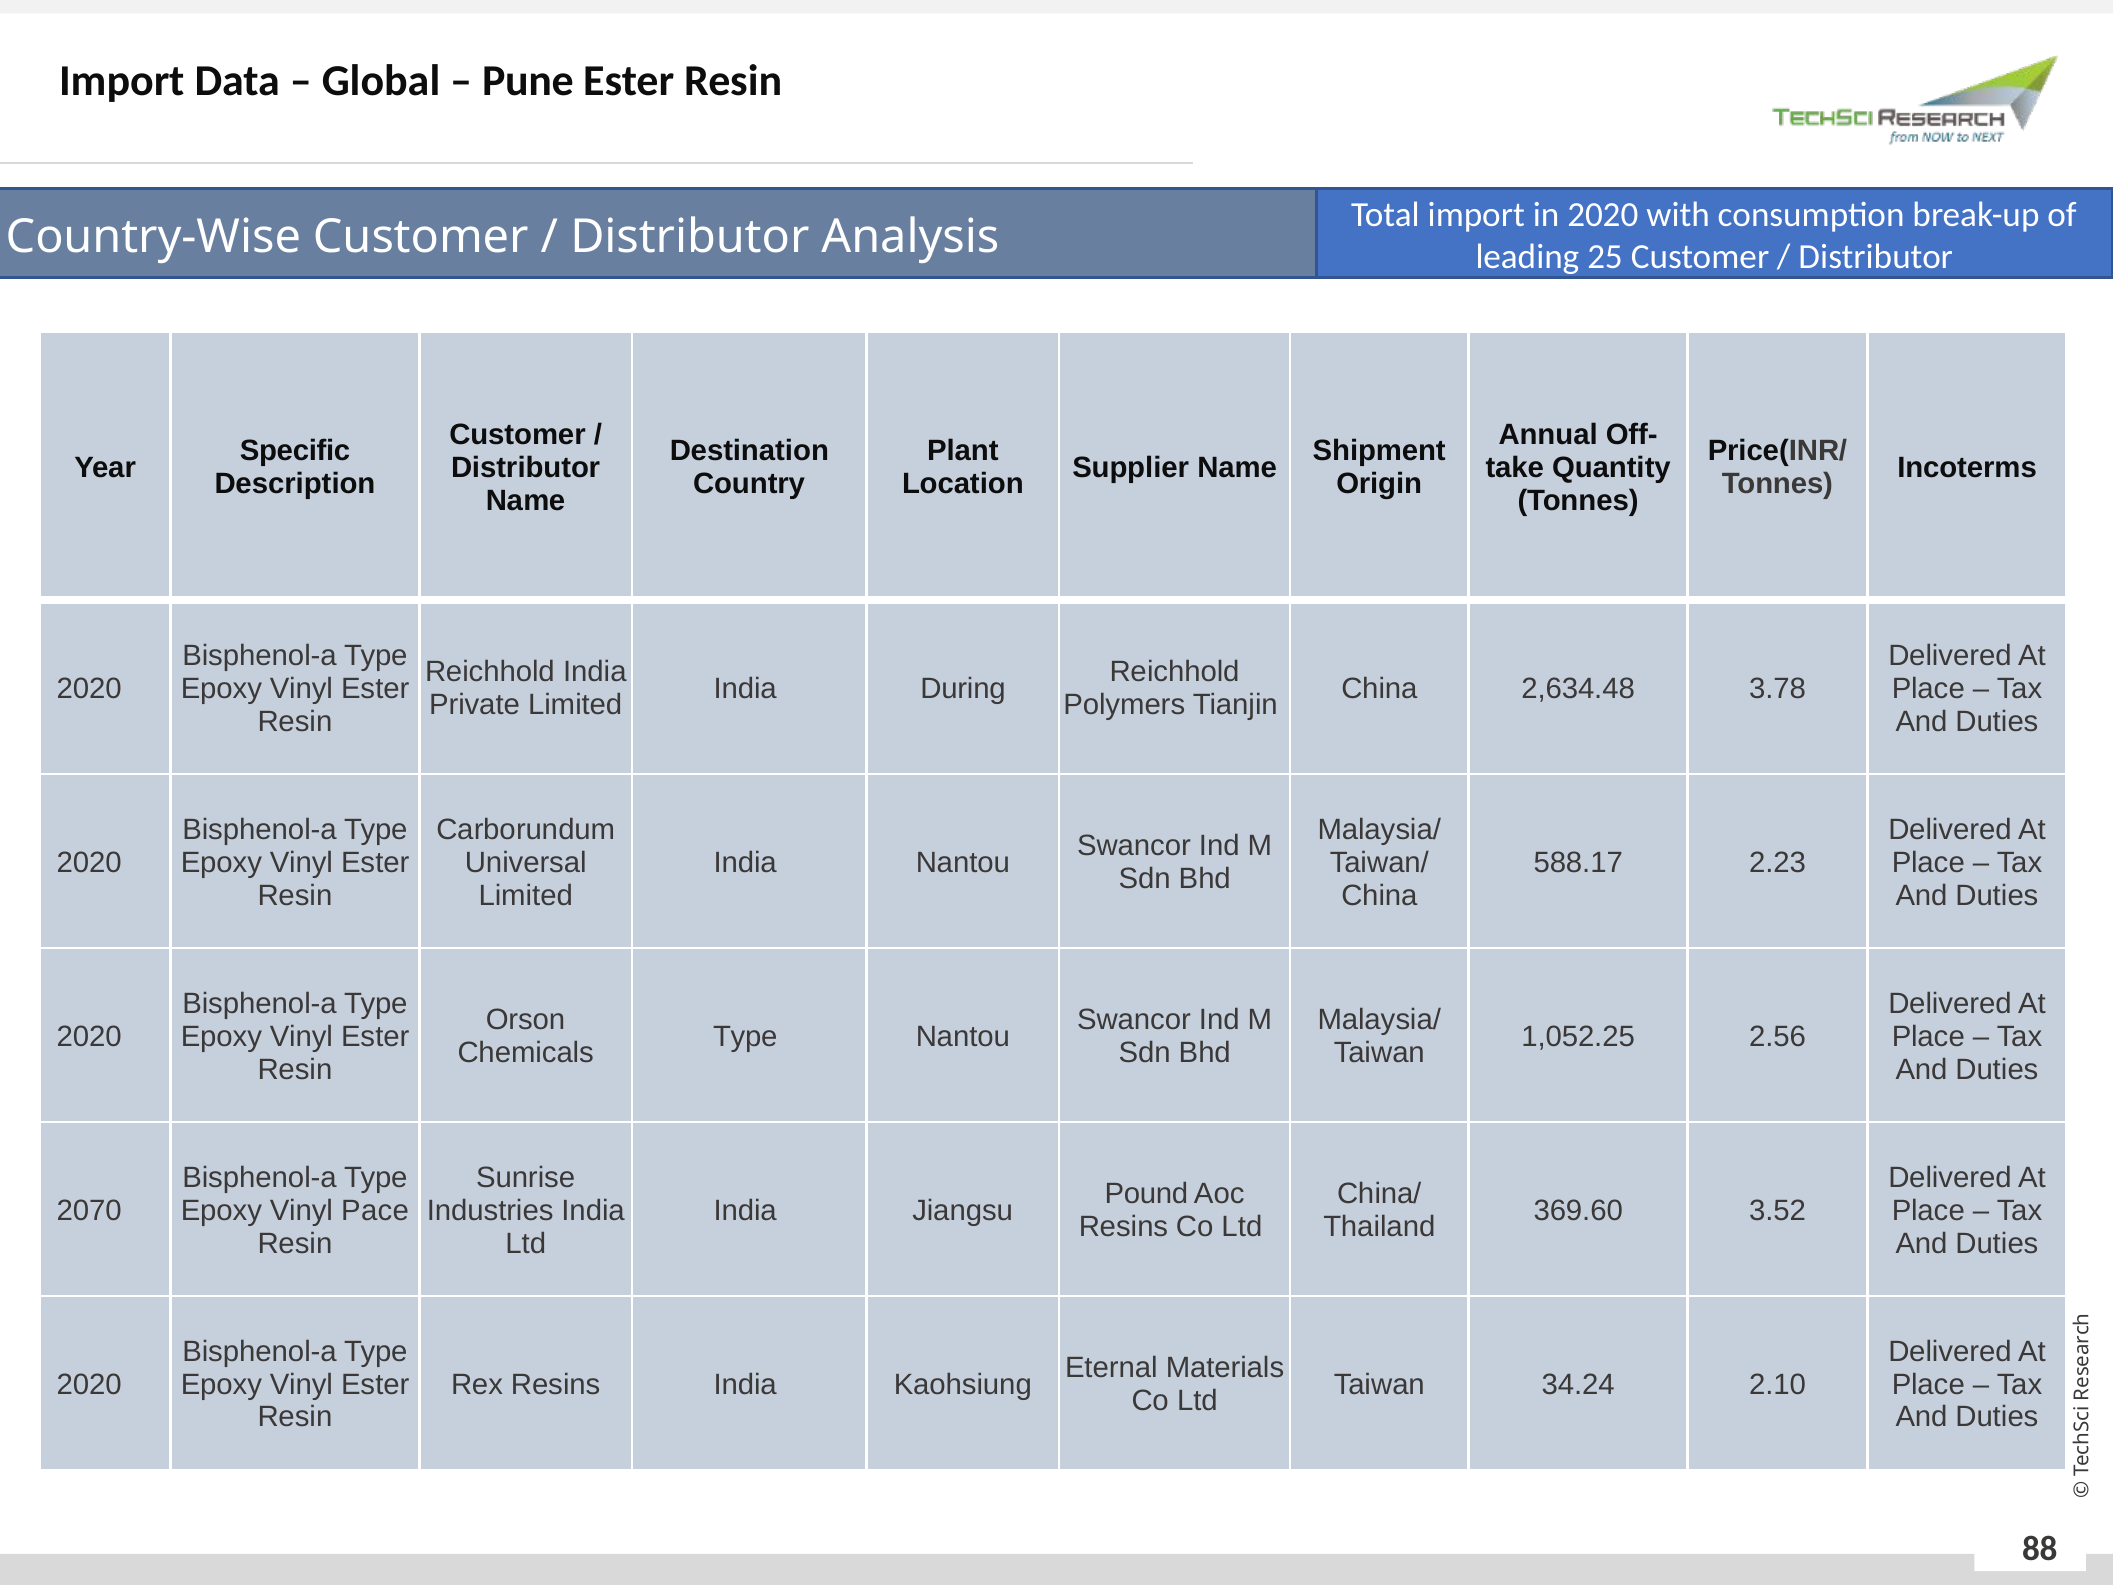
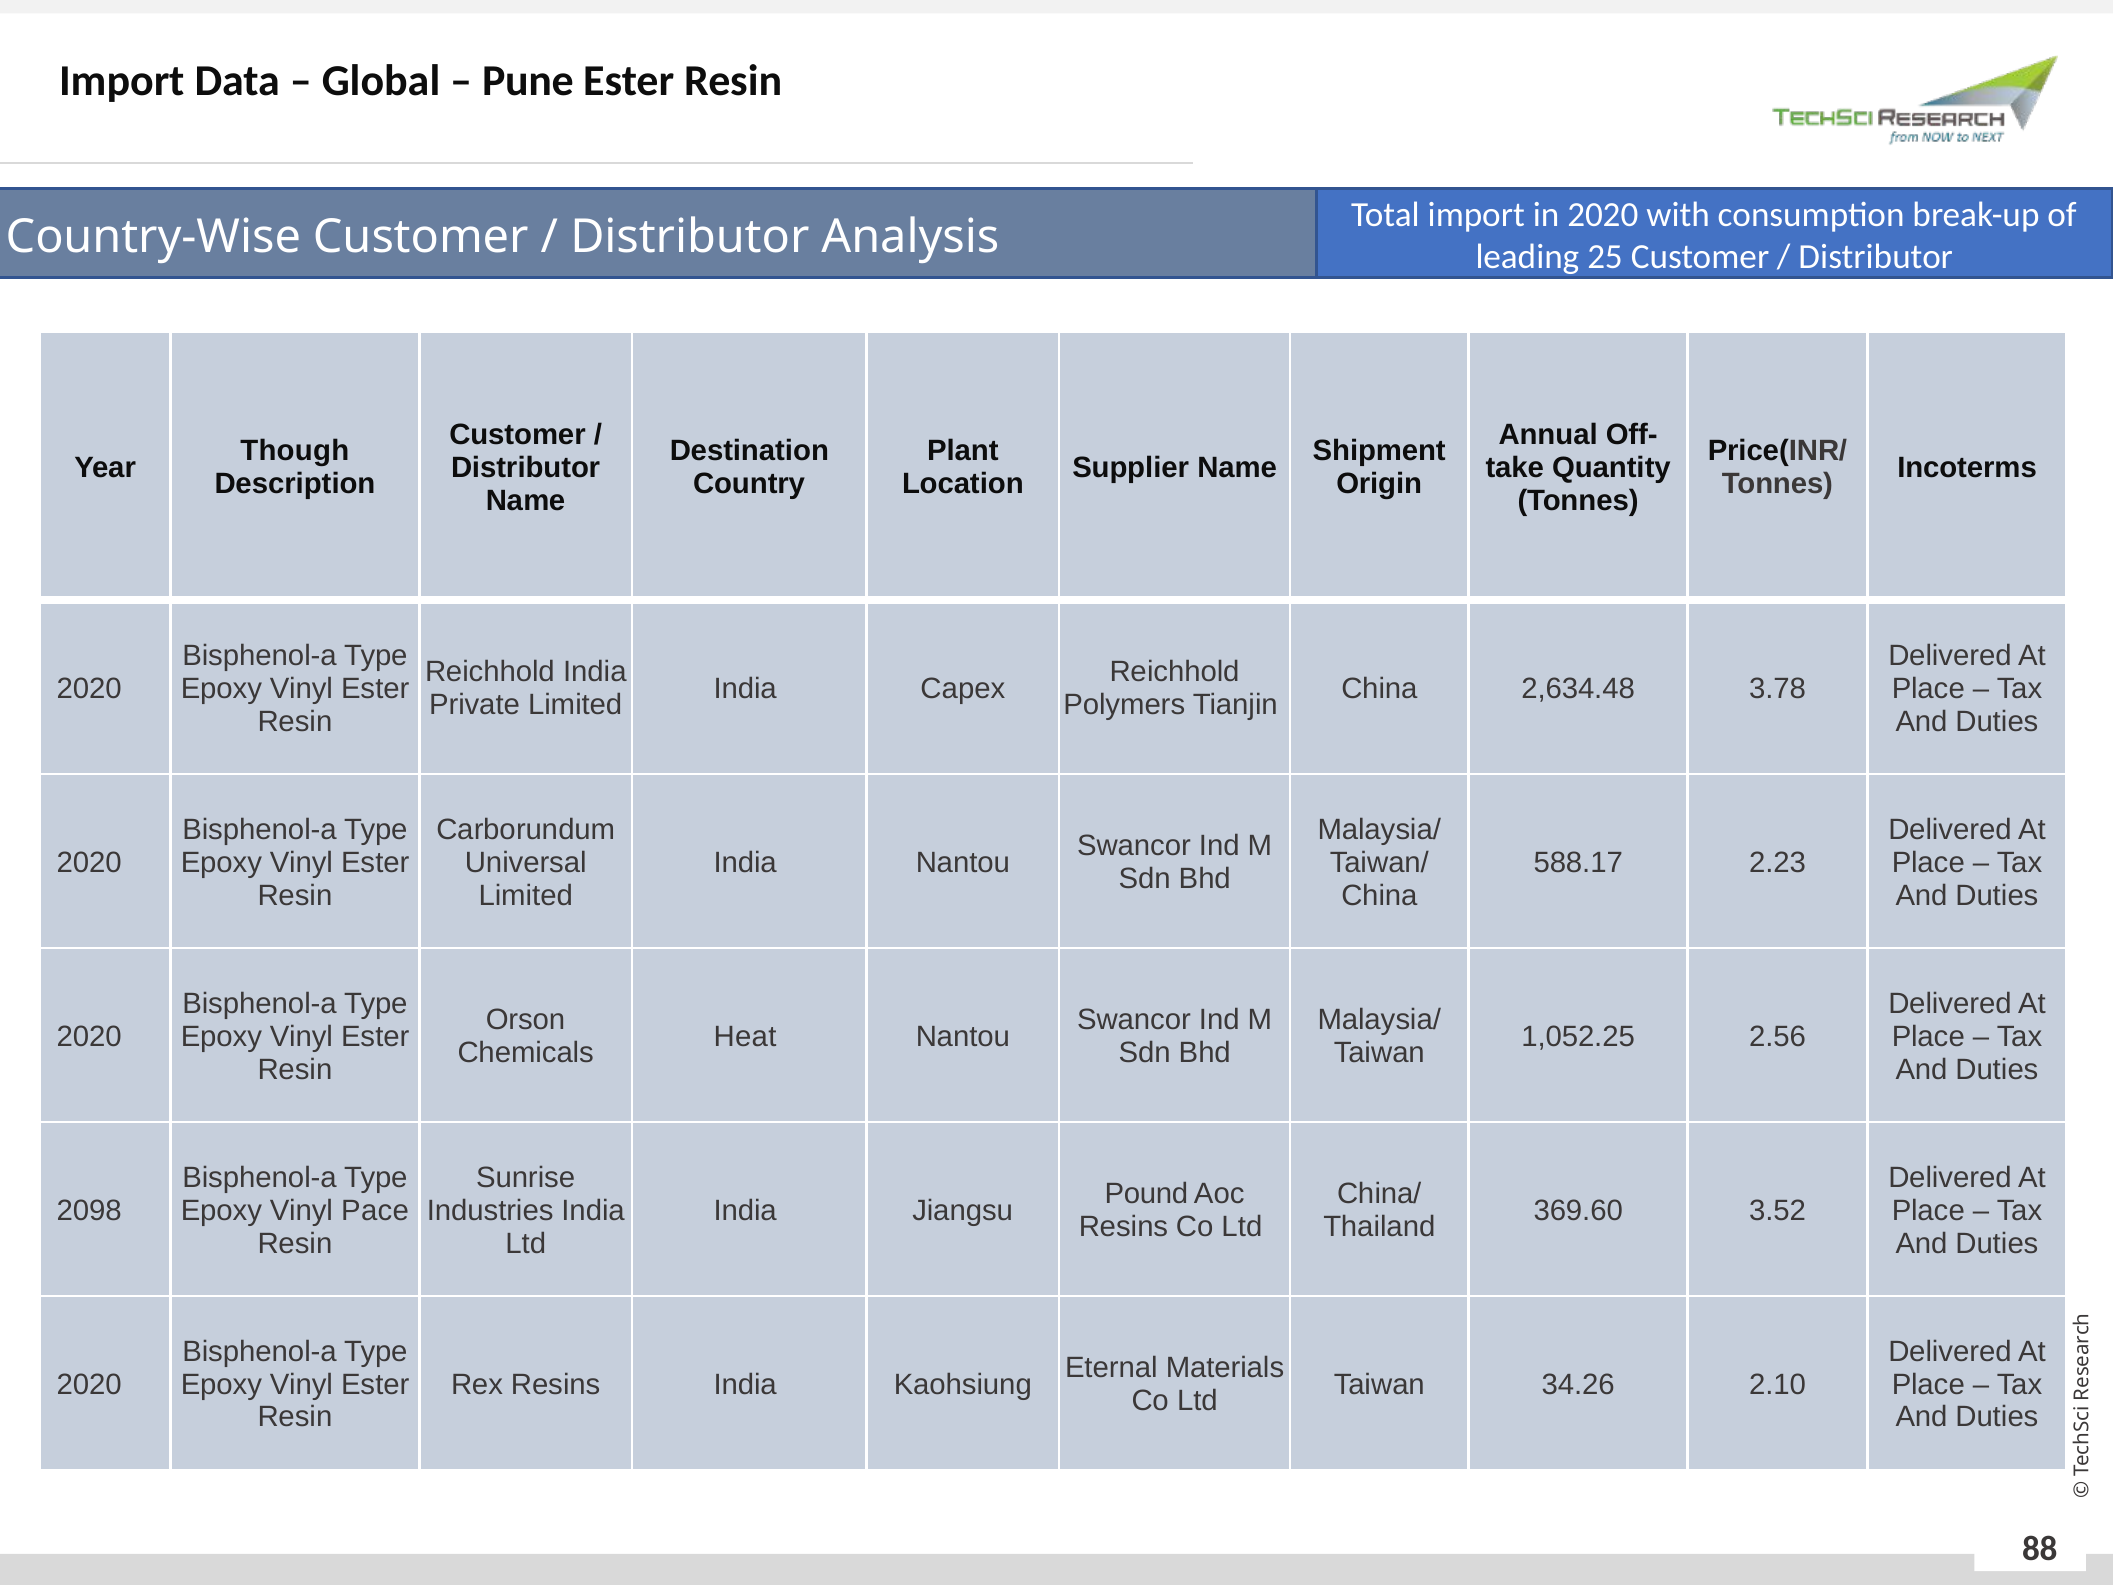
Specific: Specific -> Though (295, 451)
During: During -> Capex (963, 689)
Type: Type -> Heat (745, 1036)
2070: 2070 -> 2098 (89, 1210)
34.24: 34.24 -> 34.26 (1578, 1384)
